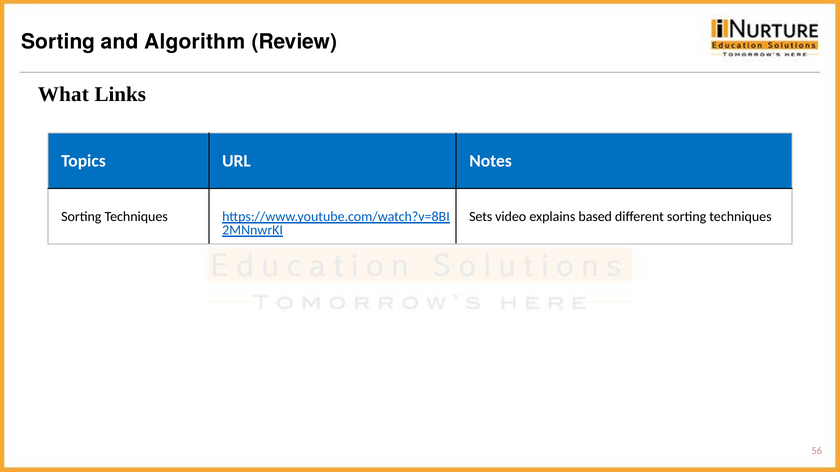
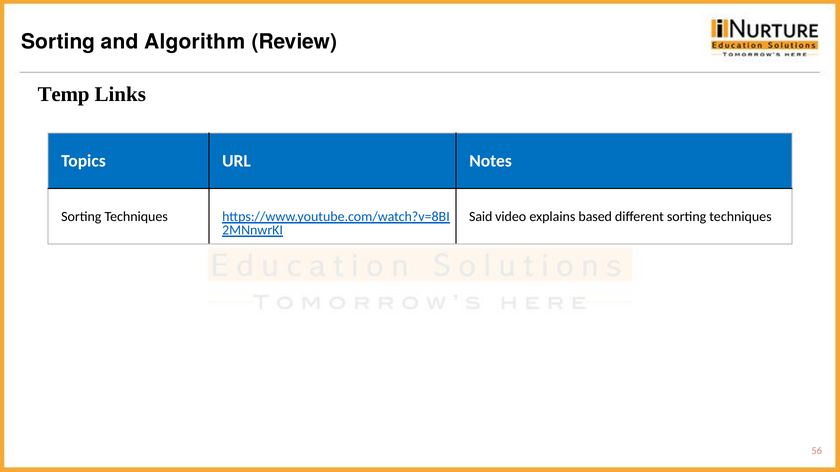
What: What -> Temp (64, 94)
Sets: Sets -> Said (481, 217)
